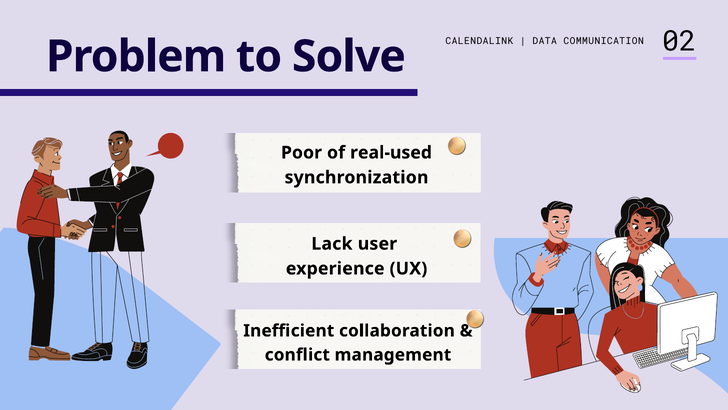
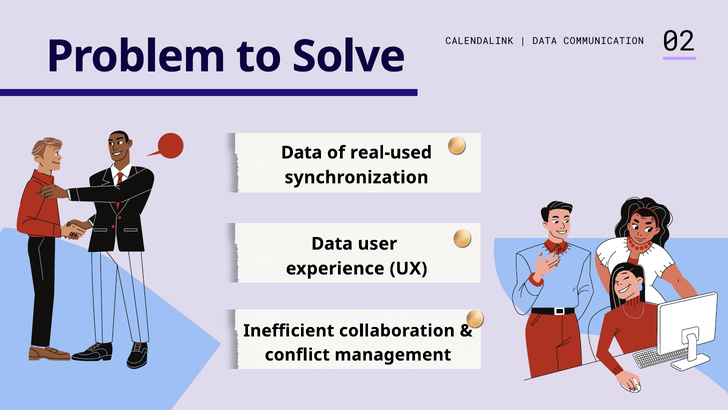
Poor: Poor -> Data (302, 152)
Lack: Lack -> Data (332, 244)
